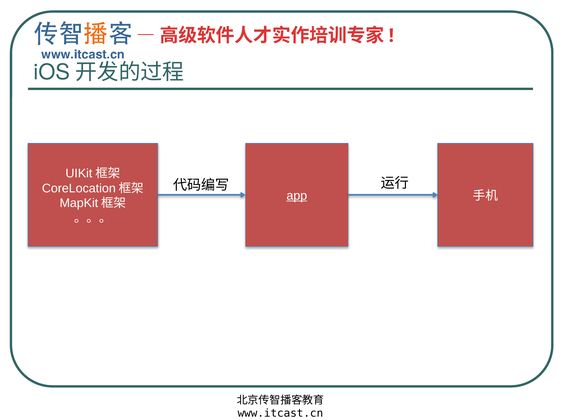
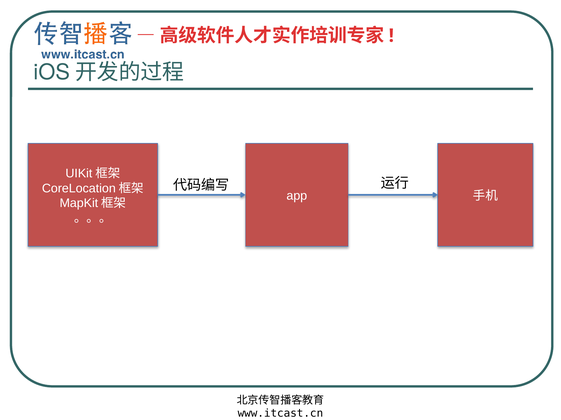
app underline: present -> none (297, 196)
